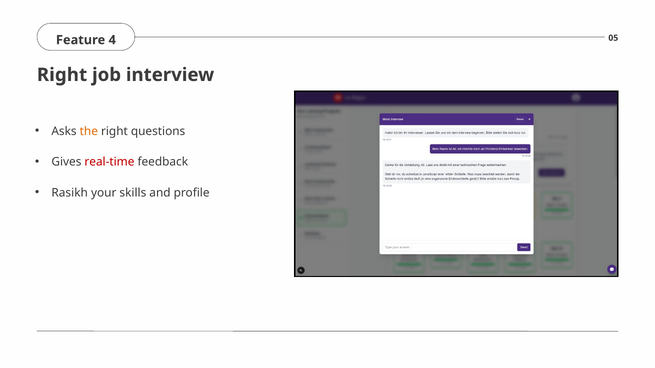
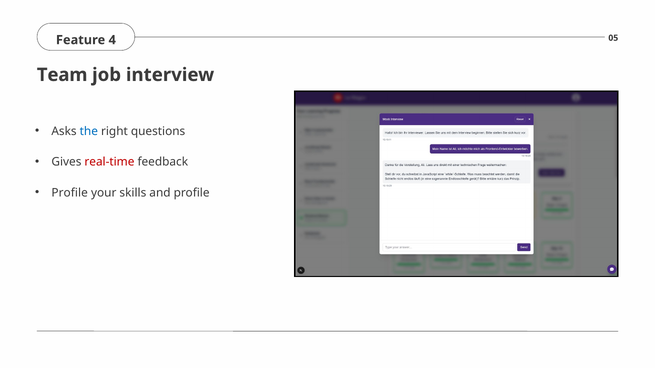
Right: Right -> Team (62, 75)
the colour: orange -> blue (89, 131)
Rasikh: Rasikh -> Profile (70, 193)
